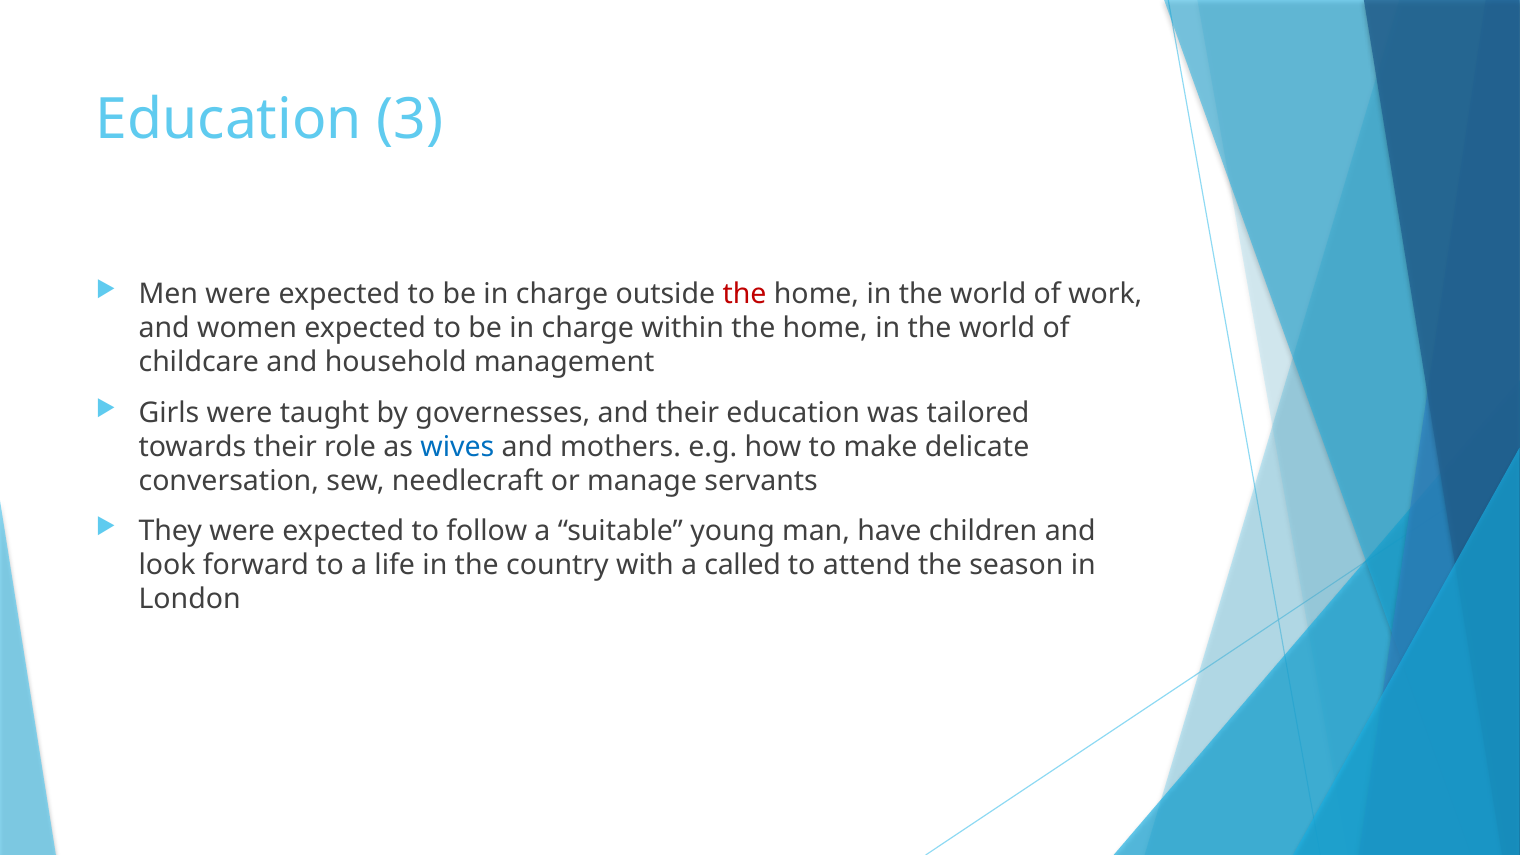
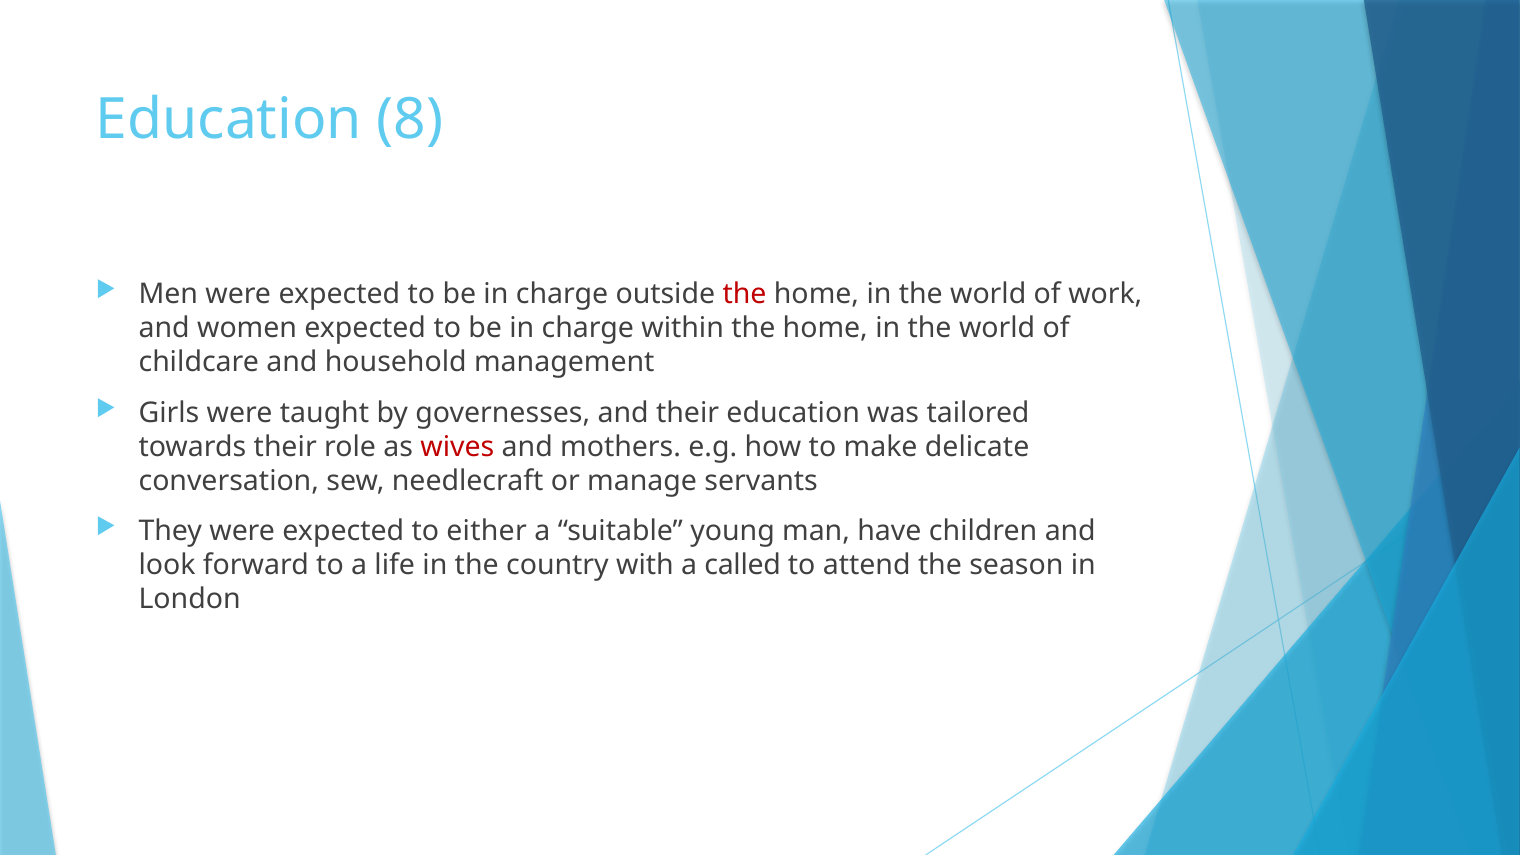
3: 3 -> 8 (410, 120)
wives colour: blue -> red (457, 447)
follow: follow -> either (487, 531)
